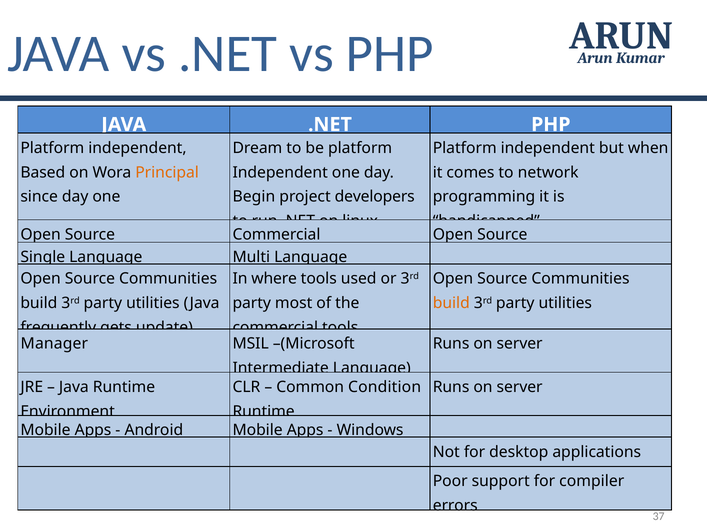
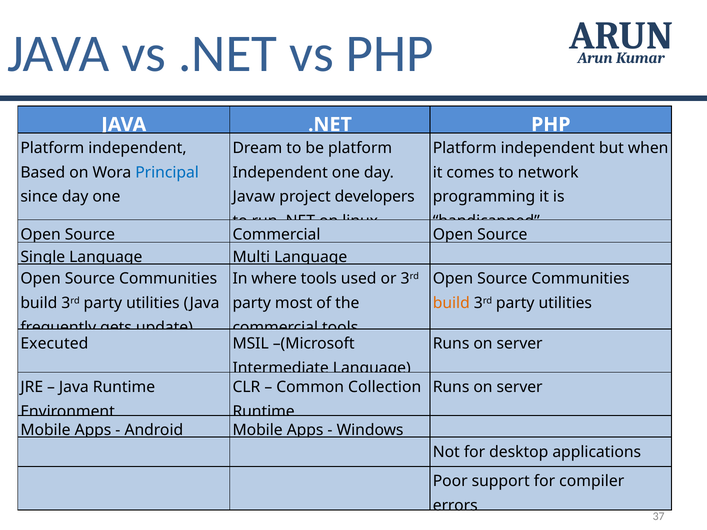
Principal colour: orange -> blue (167, 172)
Begin: Begin -> Javaw (254, 197)
Manager: Manager -> Executed (54, 344)
Condition: Condition -> Collection (385, 387)
